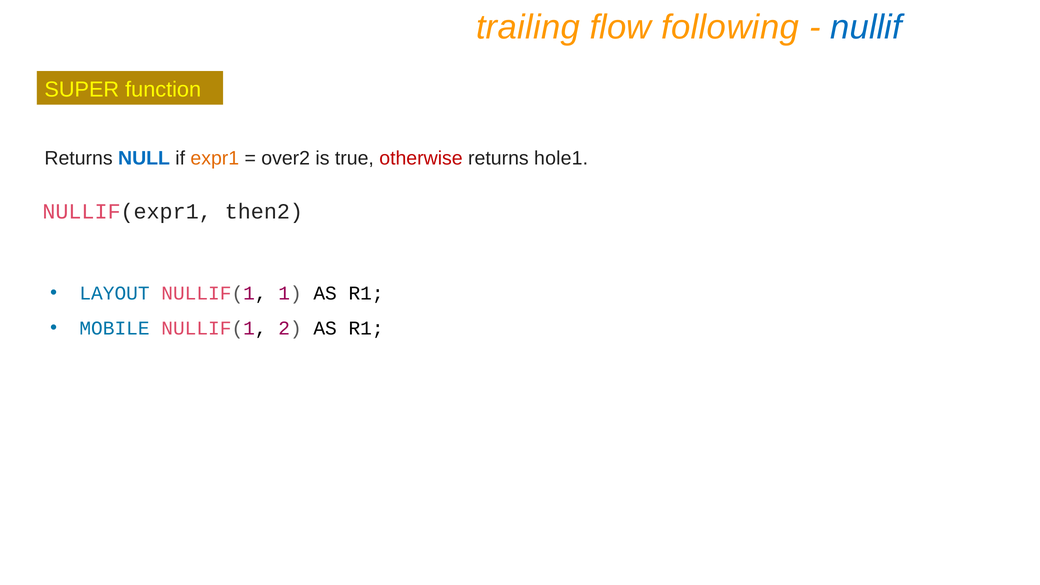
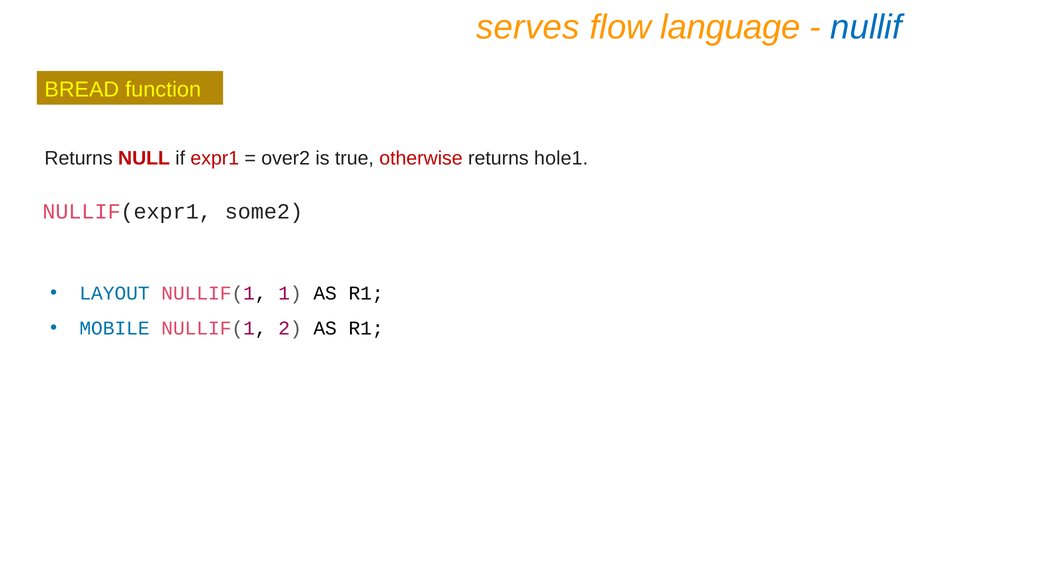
trailing: trailing -> serves (528, 27)
following: following -> language (730, 27)
SUPER: SUPER -> BREAD (82, 89)
NULL colour: blue -> red (144, 158)
expr1 colour: orange -> red (215, 158)
then2: then2 -> some2 (264, 212)
